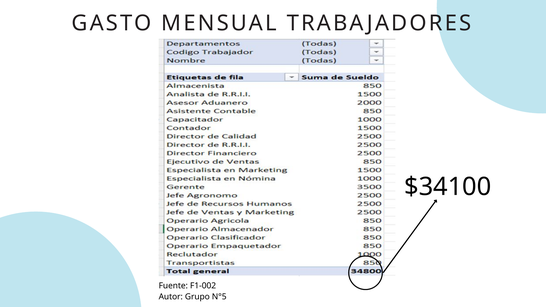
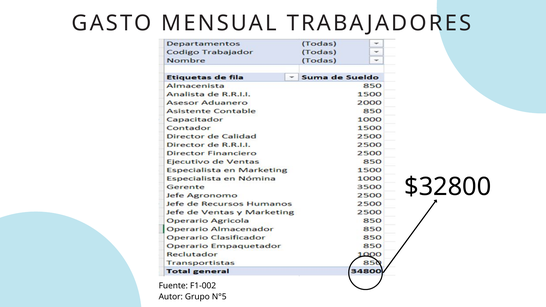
$34100: $34100 -> $32800 (448, 187)
